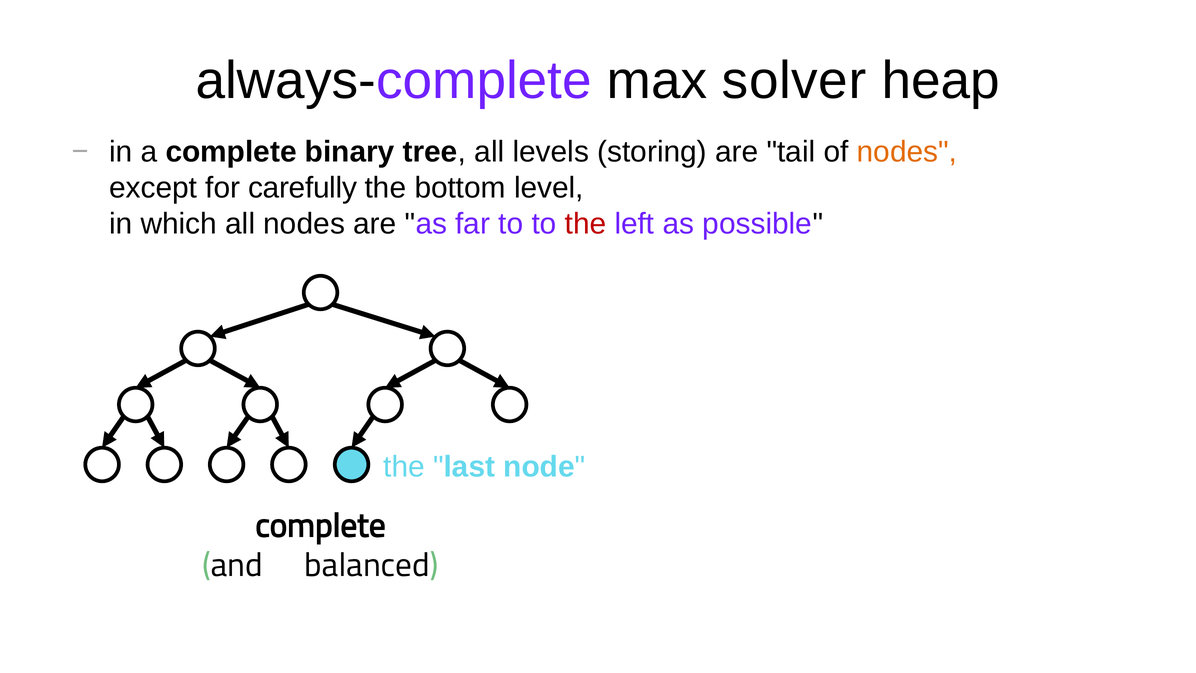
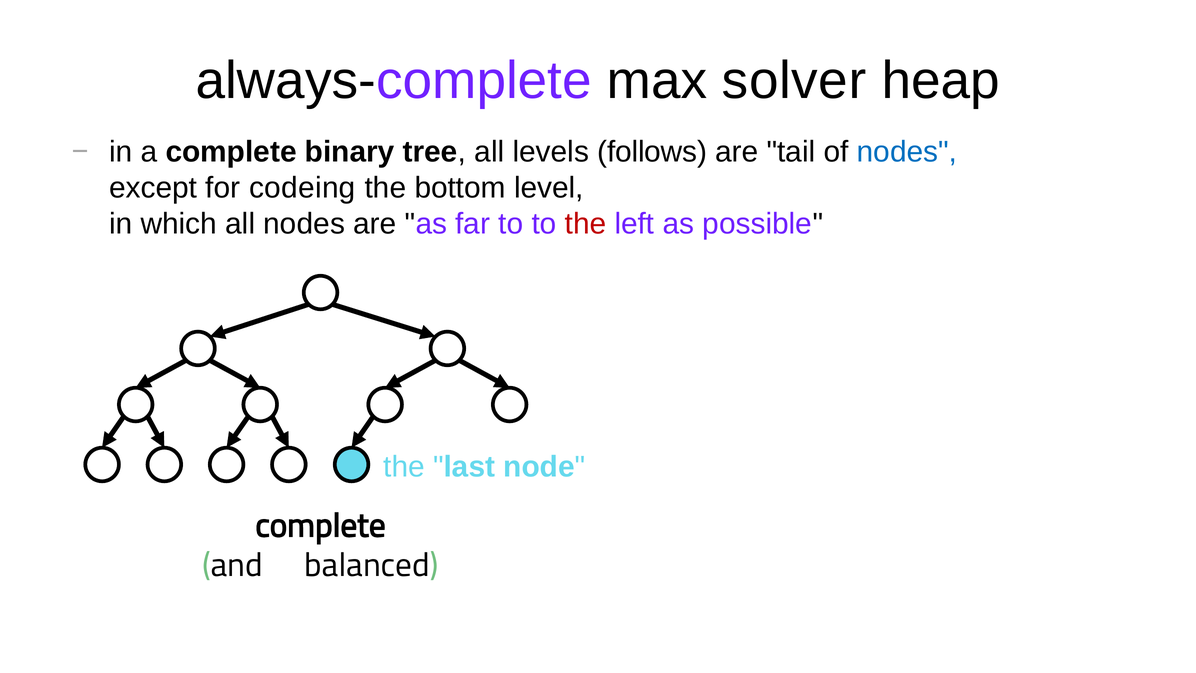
storing: storing -> follows (652, 152)
nodes colour: orange -> blue (907, 152)
carefully: carefully -> codeing (302, 188)
